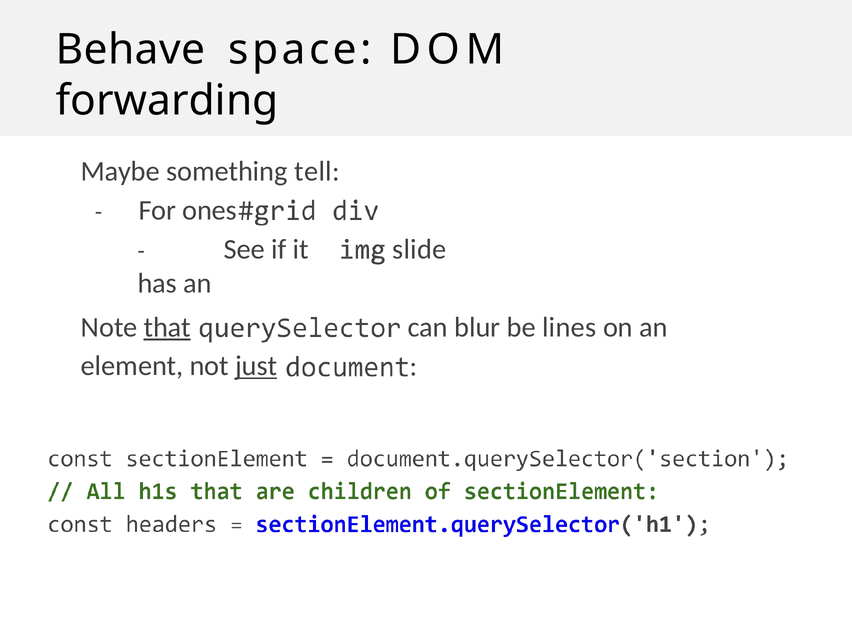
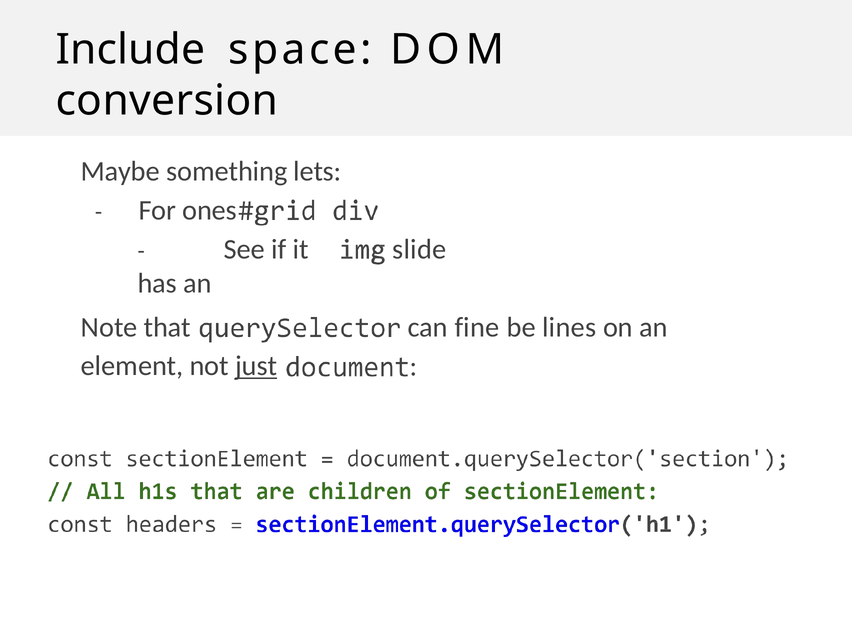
Behave: Behave -> Include (130, 50)
forwarding: forwarding -> conversion (167, 101)
tell: tell -> lets (317, 171)
that underline: present -> none (167, 327)
blur: blur -> fine (477, 327)
